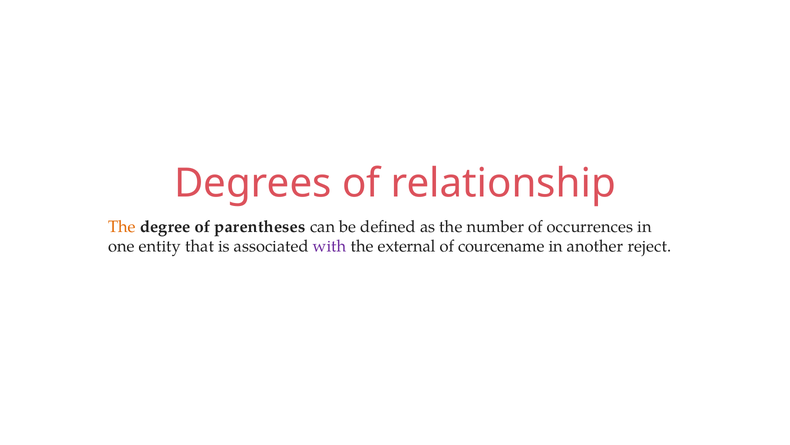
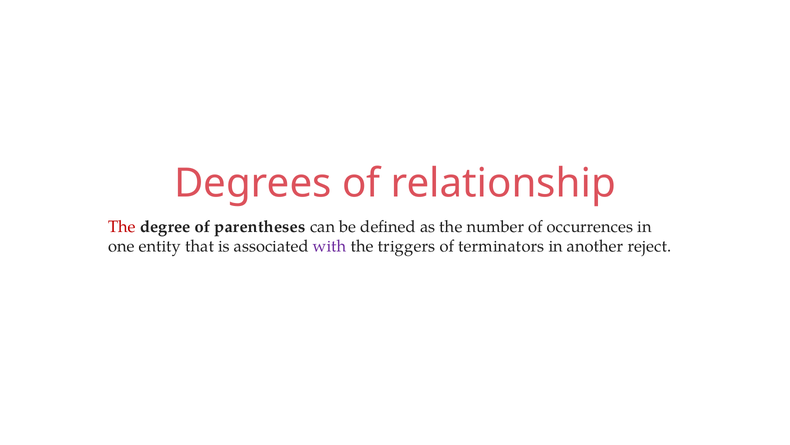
The colour: orange -> red (122, 226)
external: external -> triggers (407, 246)
courcename: courcename -> terminators (501, 246)
